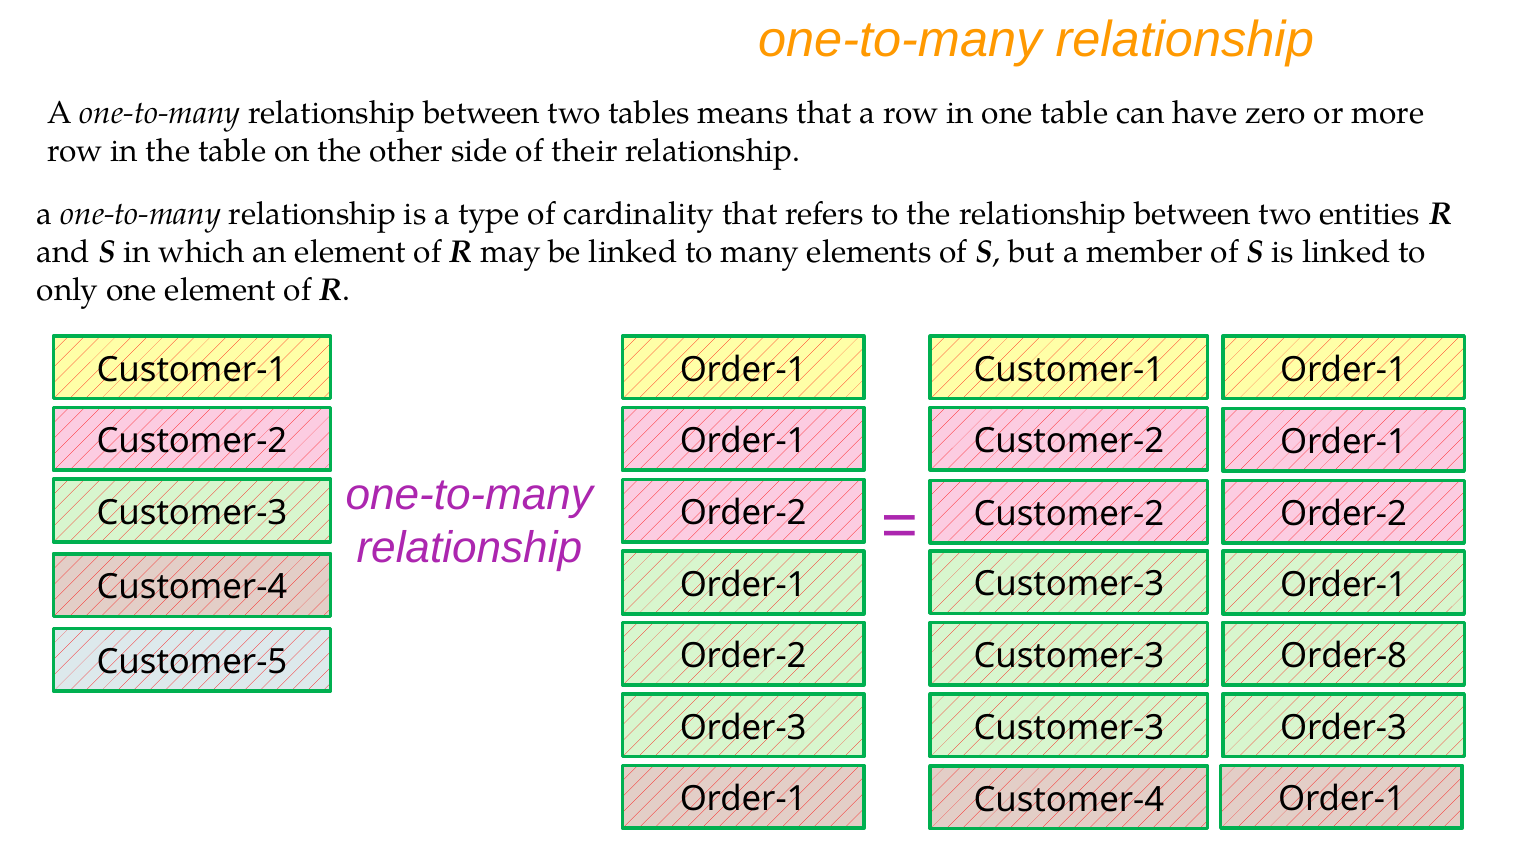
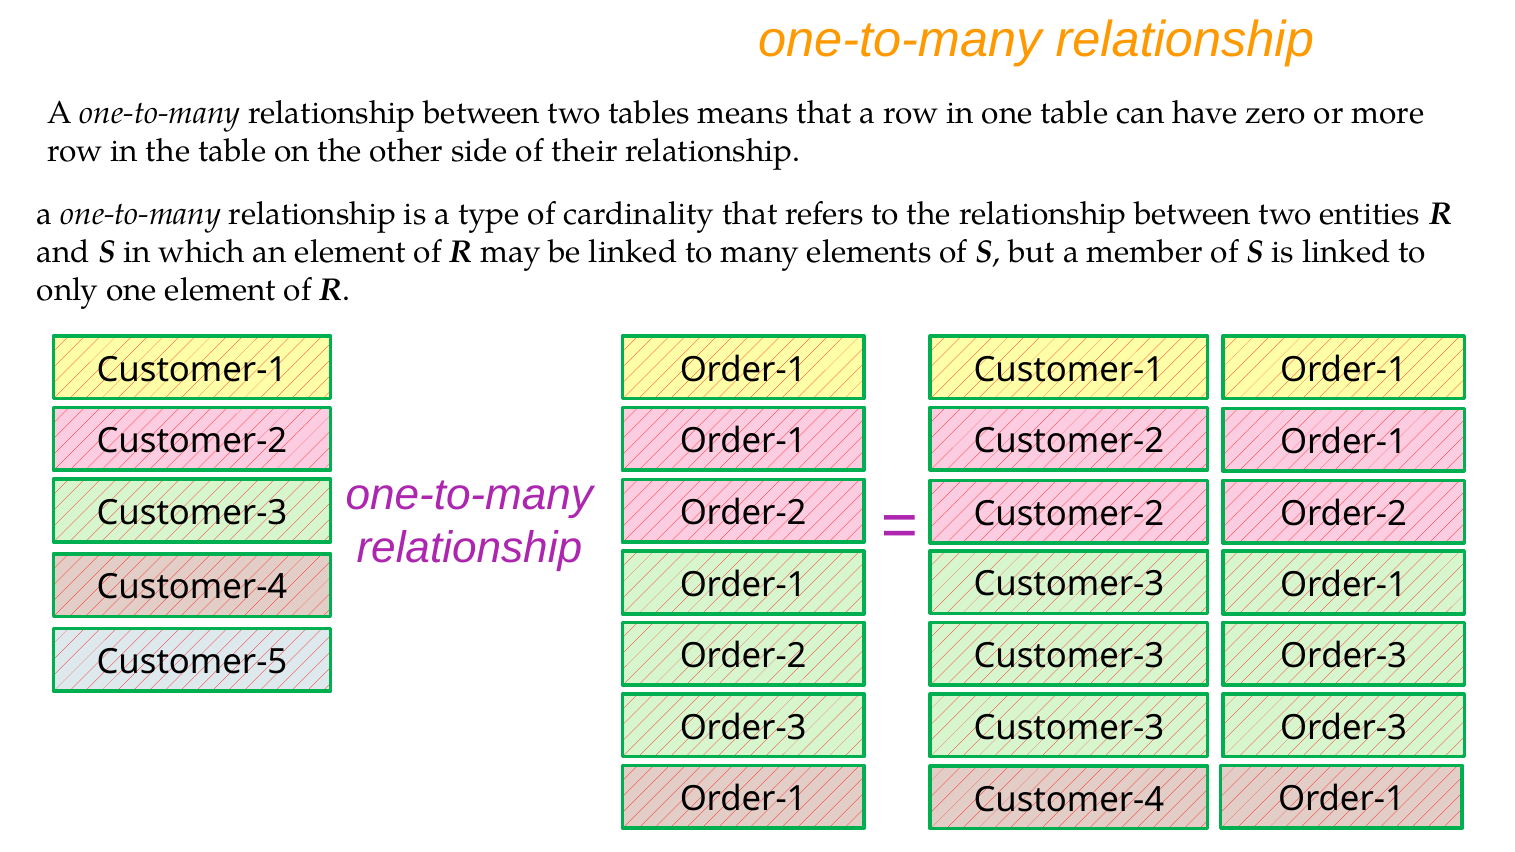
Order-8: Order-8 -> Order-3 (1344, 656)
